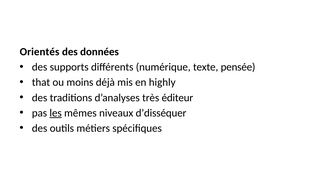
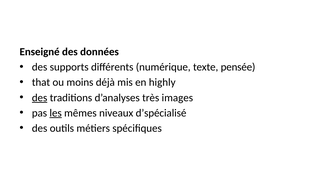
Orientés: Orientés -> Enseigné (40, 52)
des underline: none -> present (40, 98)
éditeur: éditeur -> images (177, 98)
d’disséquer: d’disséquer -> d’spécialisé (161, 113)
